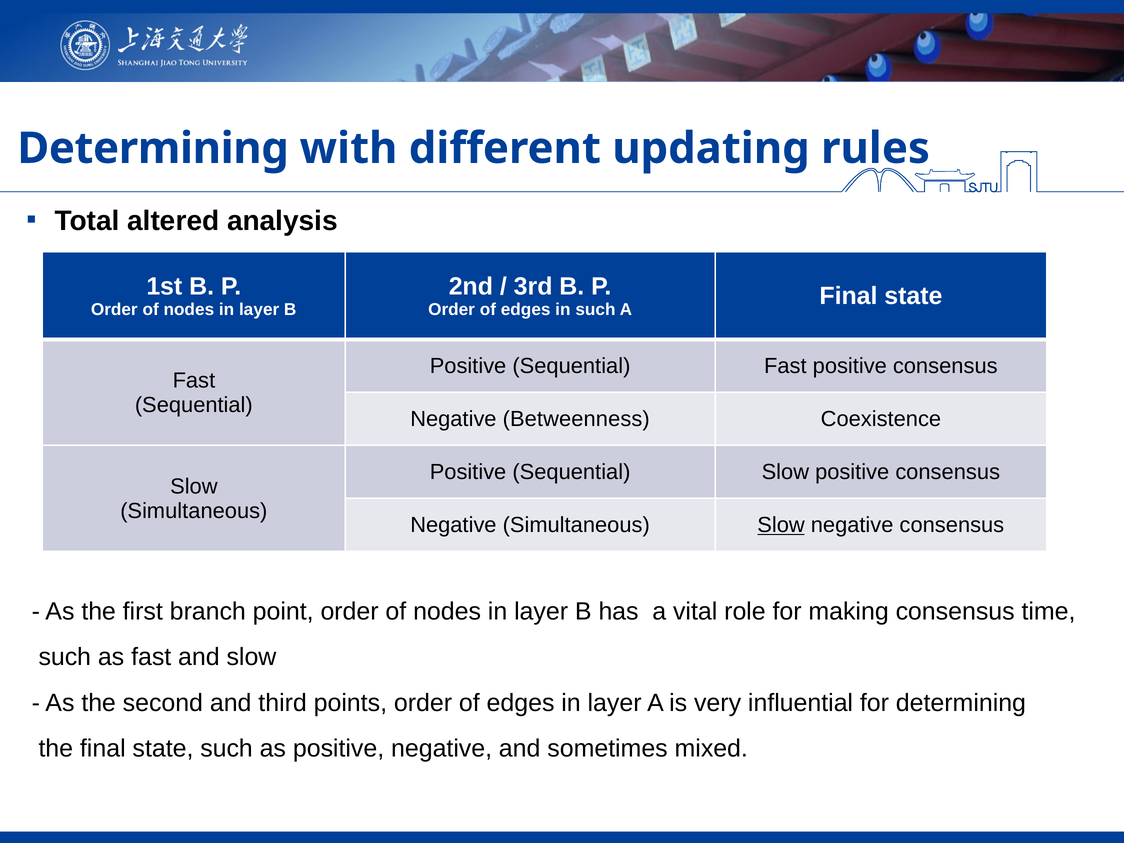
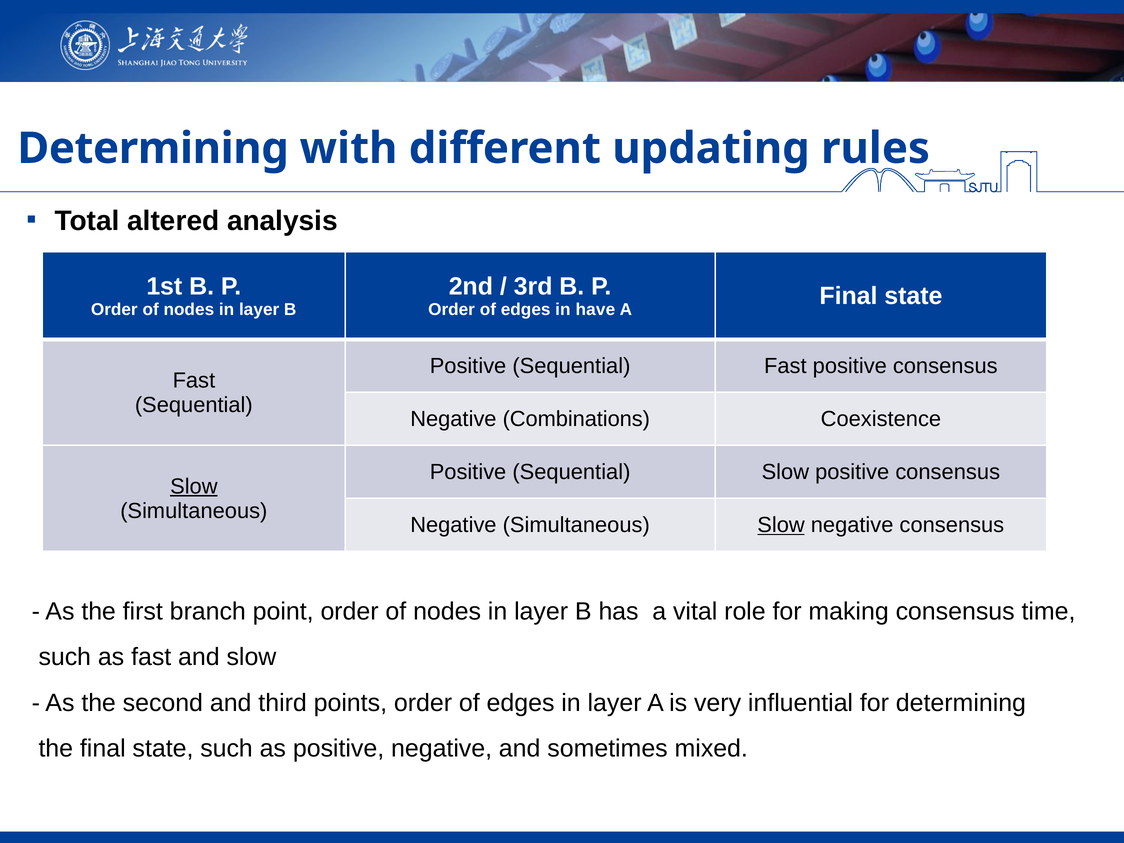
in such: such -> have (595, 310)
Betweenness: Betweenness -> Combinations (576, 419)
Slow underline: none -> present (194, 486)
